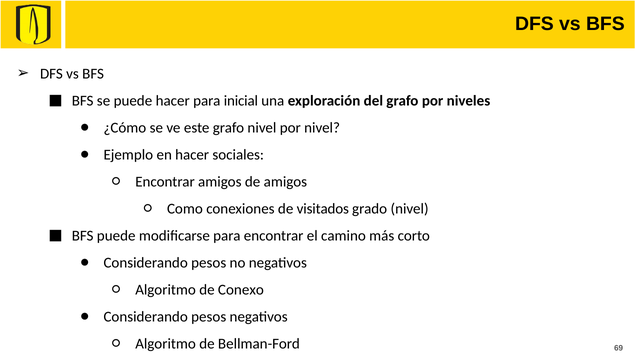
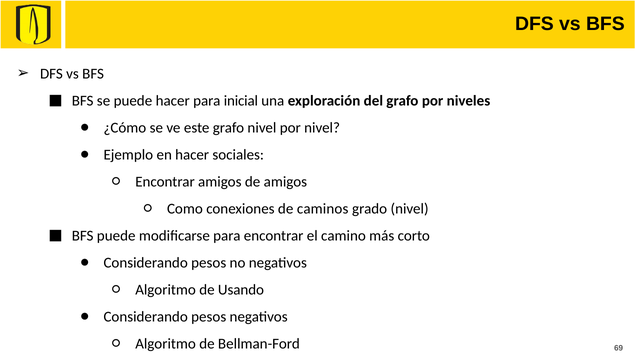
visitados: visitados -> caminos (323, 209)
Conexo: Conexo -> Usando (241, 290)
